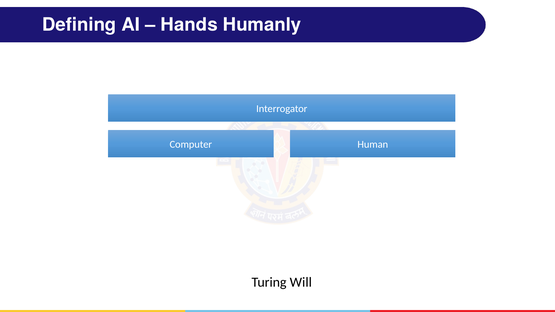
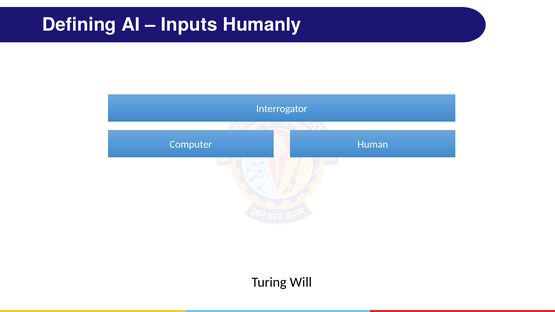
Hands: Hands -> Inputs (189, 25)
